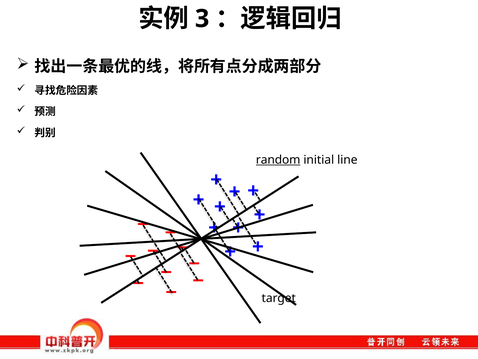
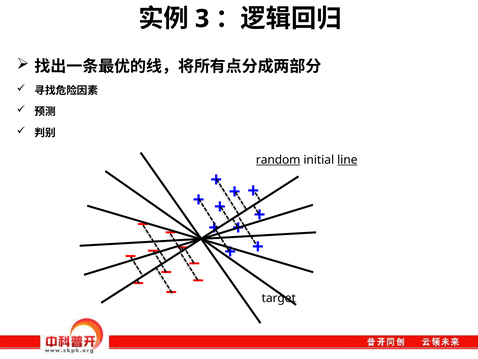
line underline: none -> present (347, 160)
